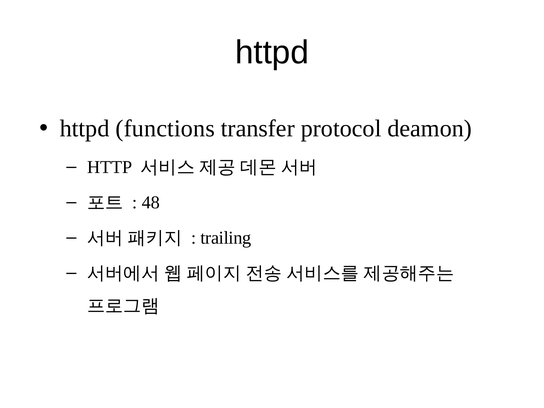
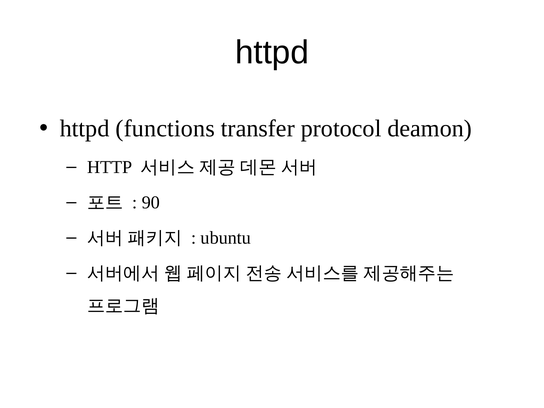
48: 48 -> 90 (151, 203)
trailing: trailing -> ubuntu (226, 238)
